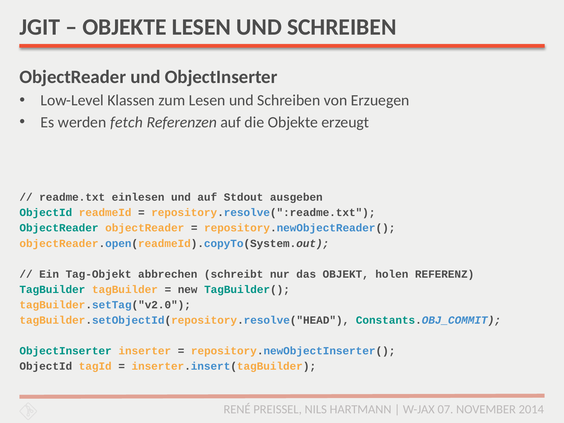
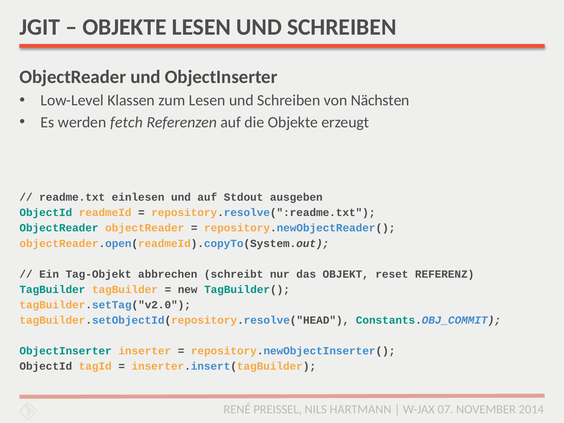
Erzuegen: Erzuegen -> Nächsten (380, 100)
holen: holen -> reset (392, 274)
